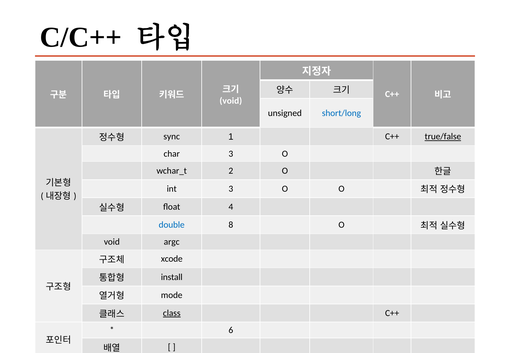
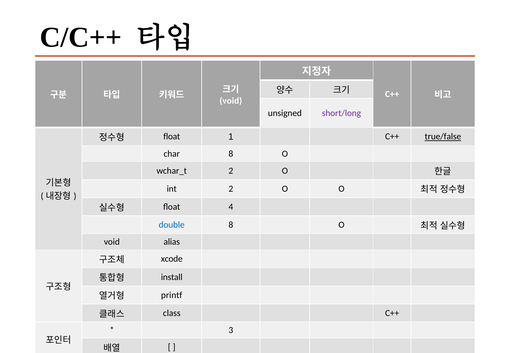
short/long colour: blue -> purple (341, 113)
sync: sync -> float (172, 137)
char 3: 3 -> 8 (231, 154)
int 3: 3 -> 2 (231, 189)
argc: argc -> alias (172, 242)
mode: mode -> printf (172, 295)
class underline: present -> none (172, 313)
6: 6 -> 3 (231, 330)
